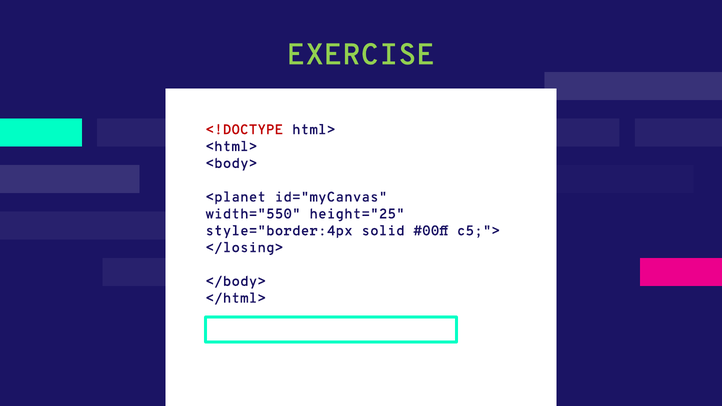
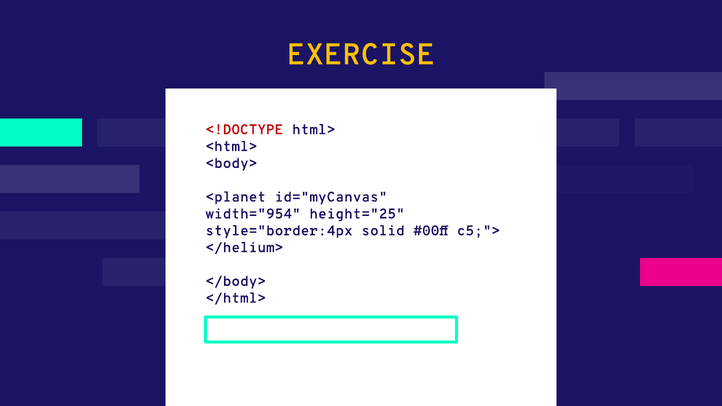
EXERCISE colour: light green -> yellow (361, 54)
width="550: width="550 -> width="954 (253, 214)
</losing>: </losing> -> </helium> (244, 248)
